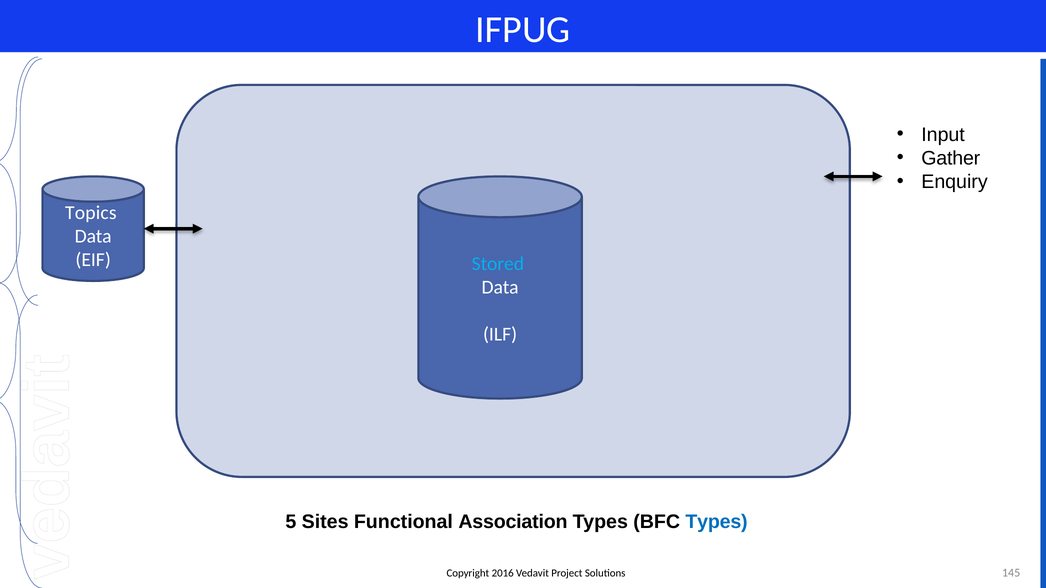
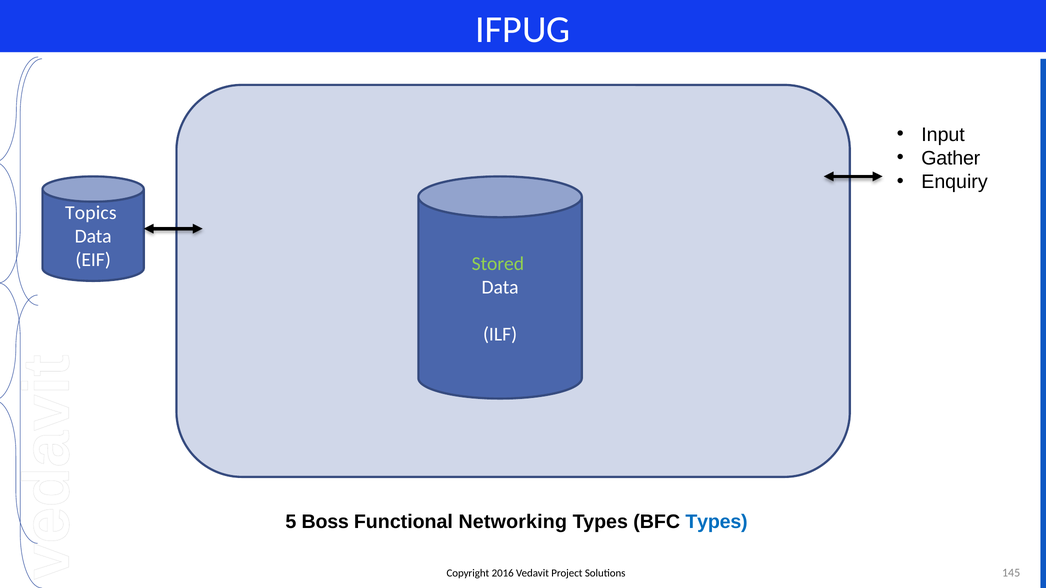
Stored colour: light blue -> light green (498, 264)
Sites: Sites -> Boss (325, 522)
Association: Association -> Networking (513, 522)
